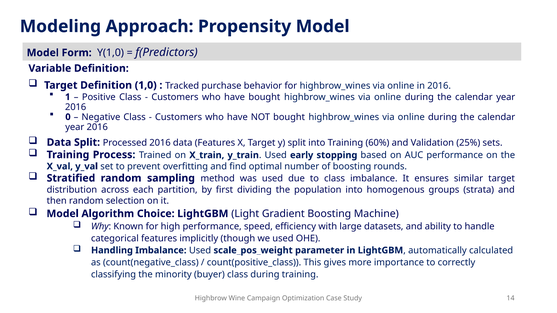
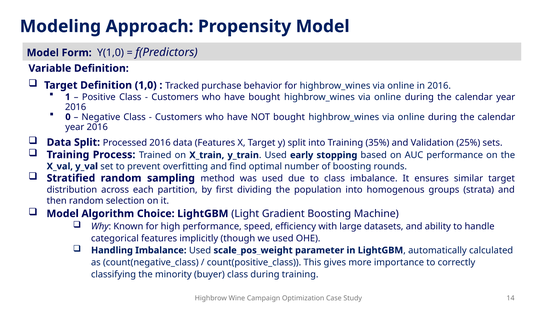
60%: 60% -> 35% (377, 143)
